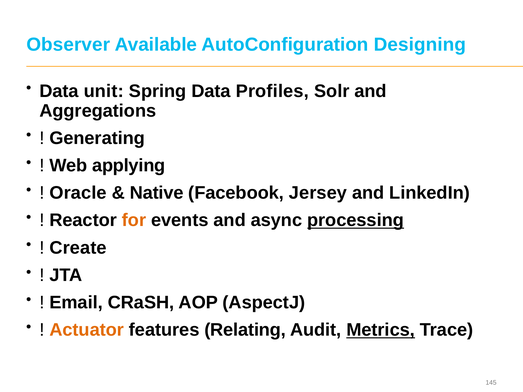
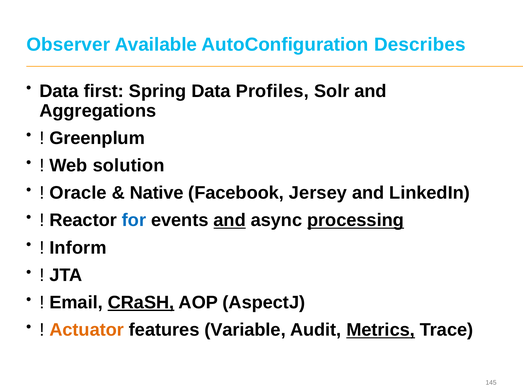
Designing: Designing -> Describes (420, 45)
unit: unit -> first (104, 91)
Generating: Generating -> Greenplum (97, 138)
applying: applying -> solution (129, 166)
for colour: orange -> blue (134, 220)
and underline: none -> present (230, 220)
Create: Create -> Inform (78, 248)
CRaSH underline: none -> present (141, 303)
Relating: Relating -> Variable (245, 330)
